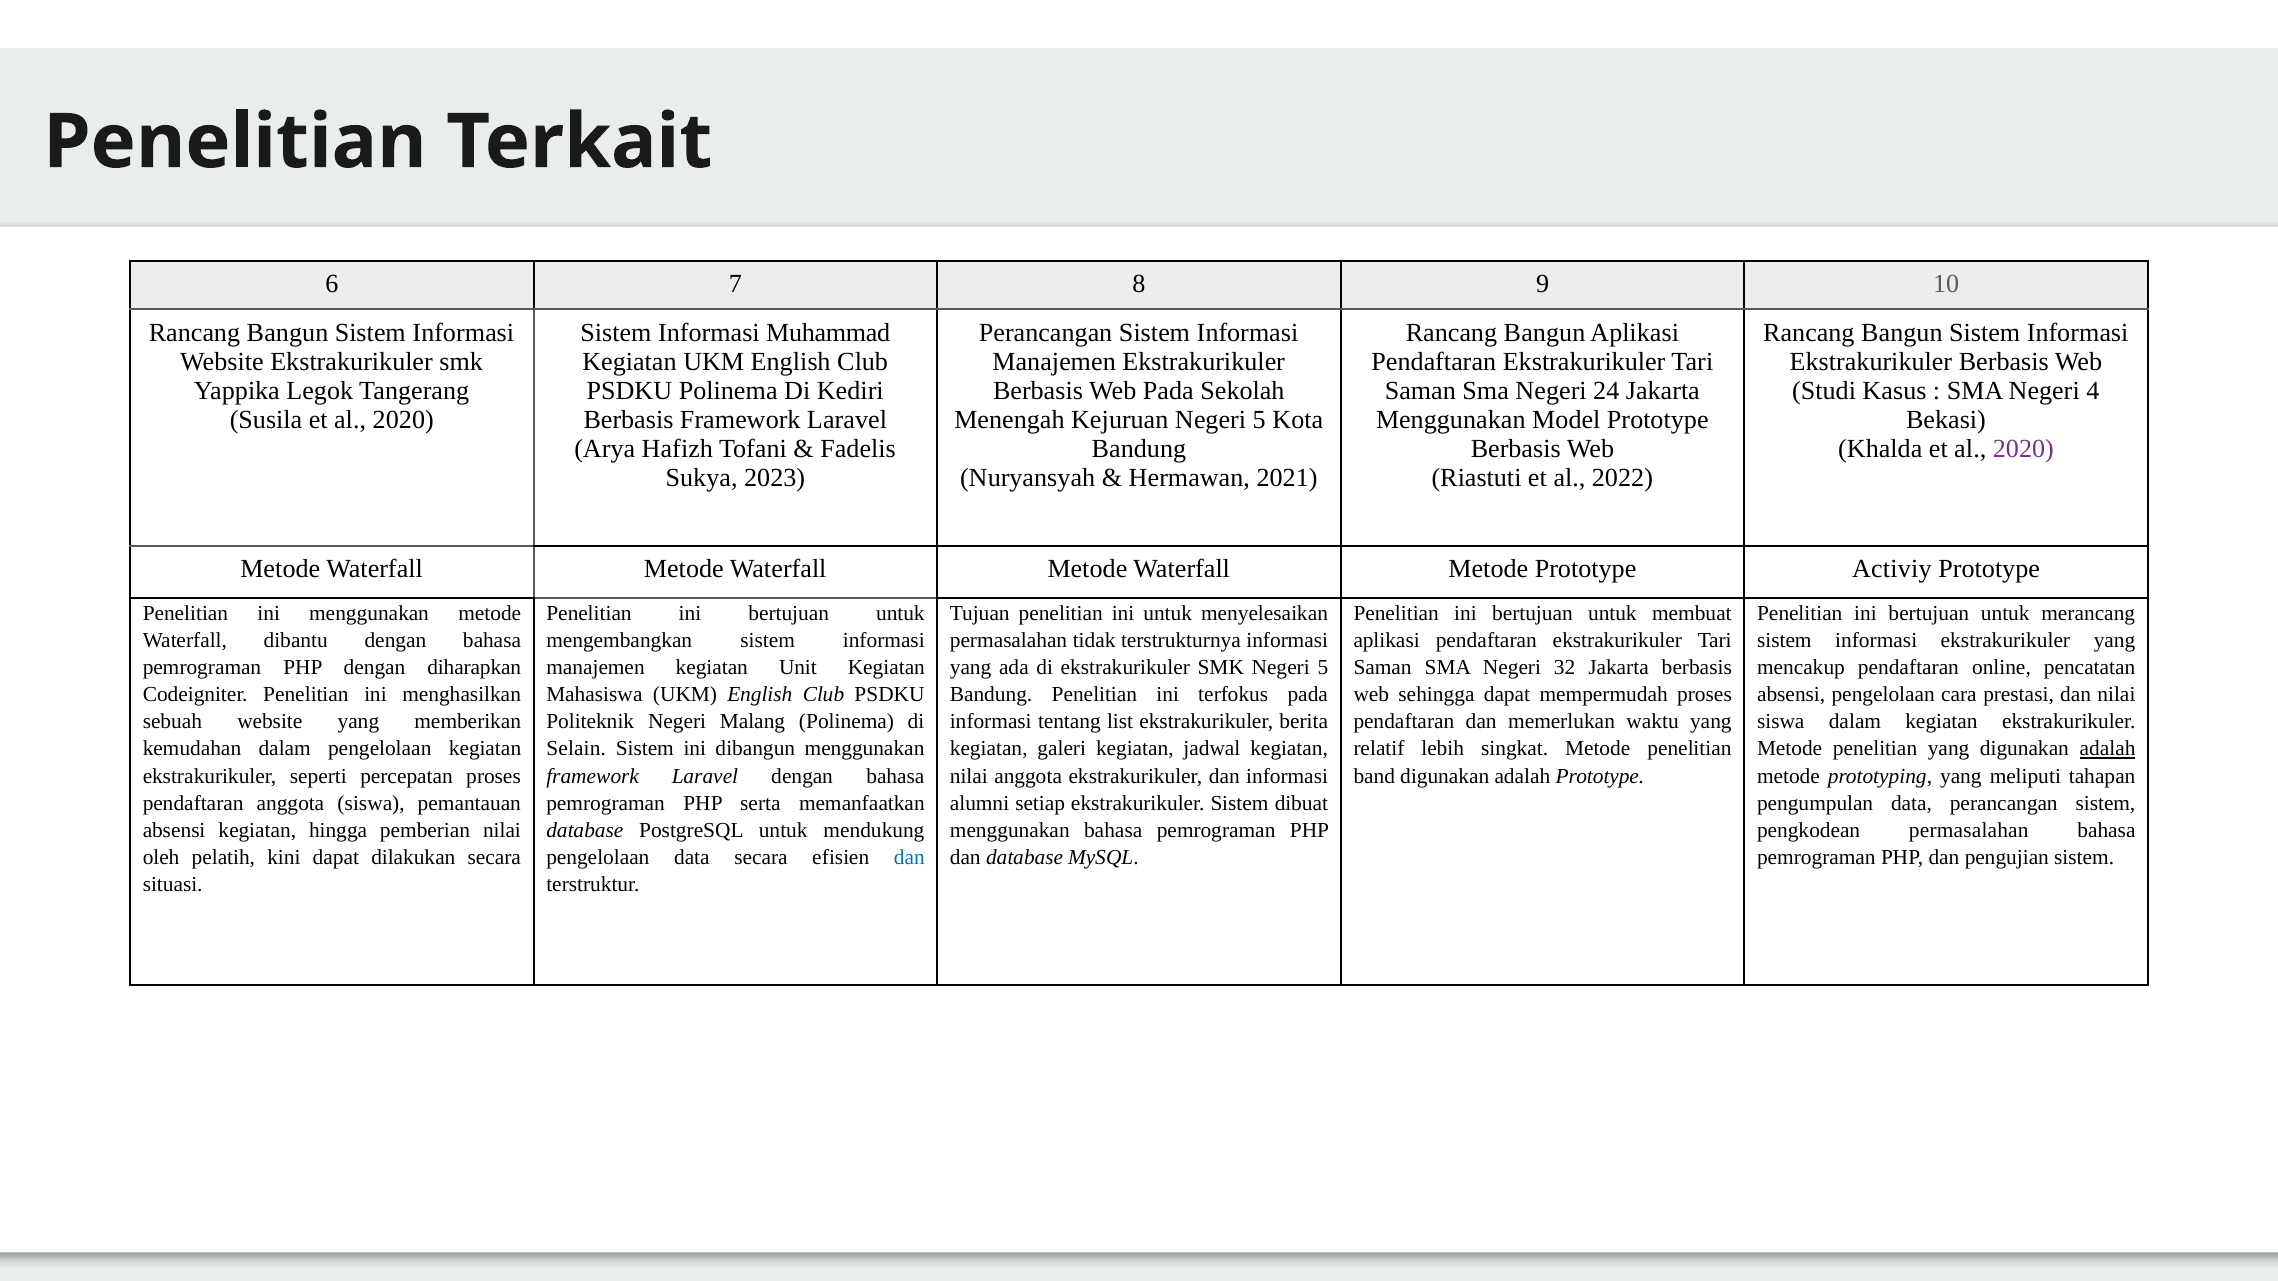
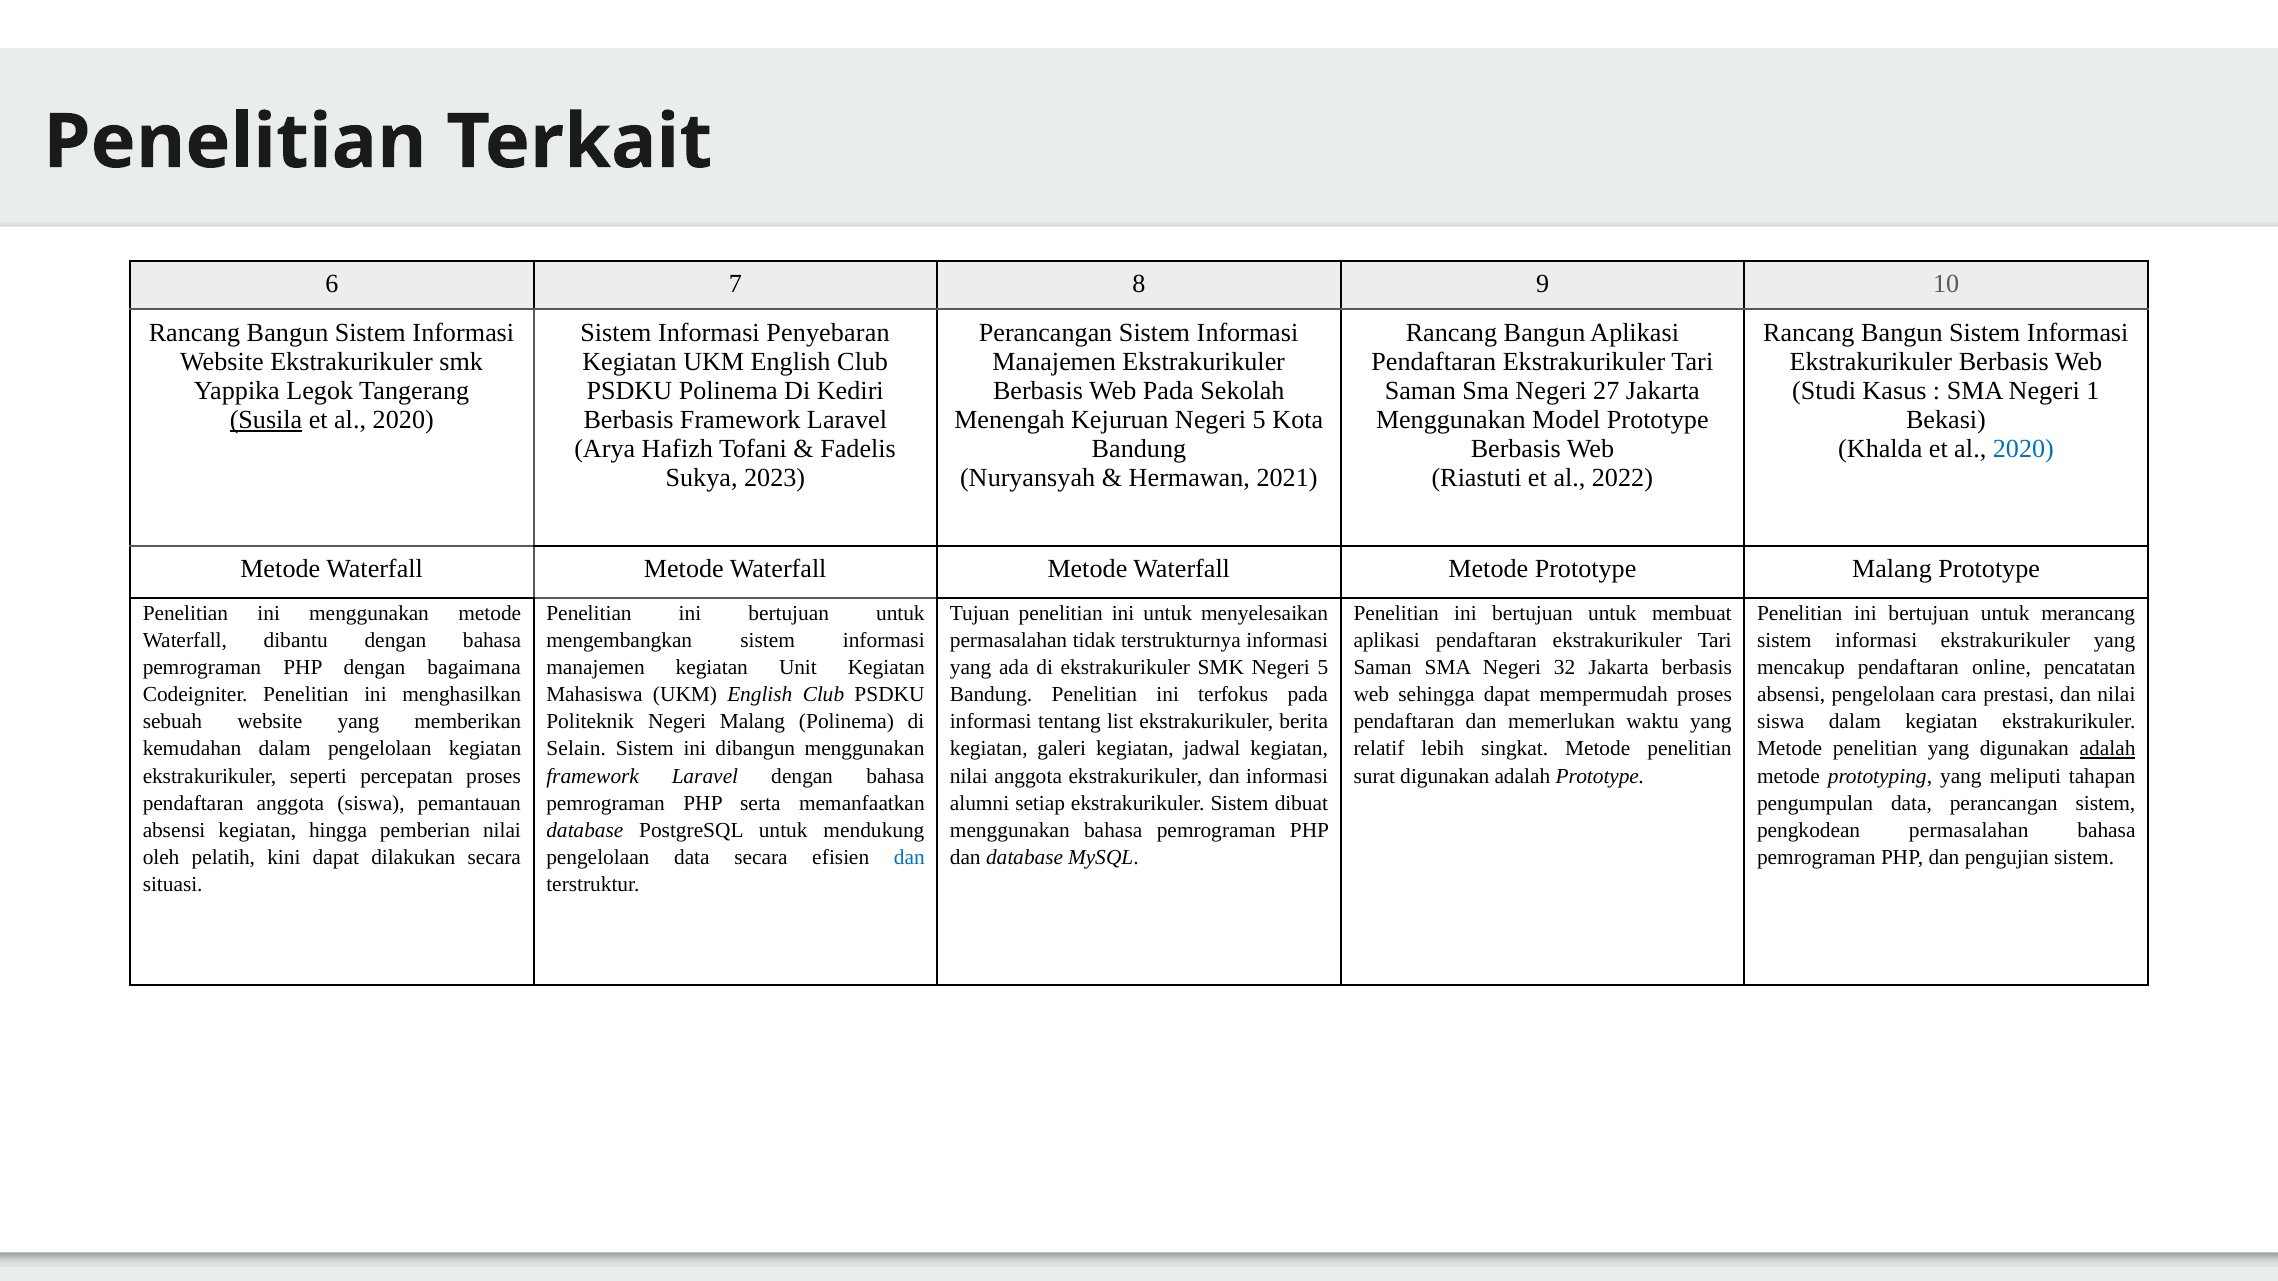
Muhammad: Muhammad -> Penyebaran (828, 333)
24: 24 -> 27 (1606, 391)
4: 4 -> 1 (2093, 391)
Susila underline: none -> present (266, 420)
2020 colour: purple -> blue (2023, 449)
Prototype Activiy: Activiy -> Malang (1892, 569)
diharapkan: diharapkan -> bagaimana (474, 668)
band: band -> surat (1374, 776)
